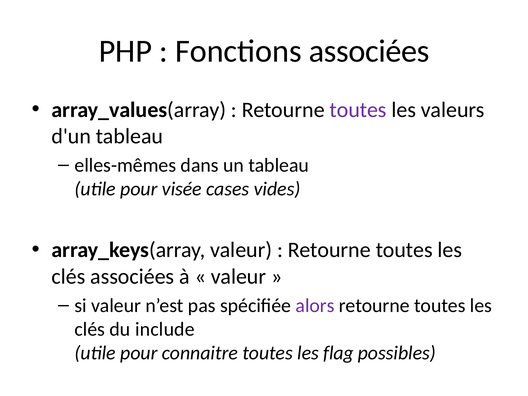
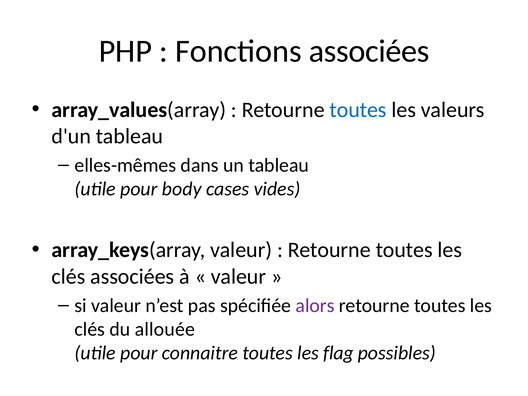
toutes colour: purple -> blue (358, 110)
visée: visée -> body (182, 189)
include: include -> allouée (165, 329)
